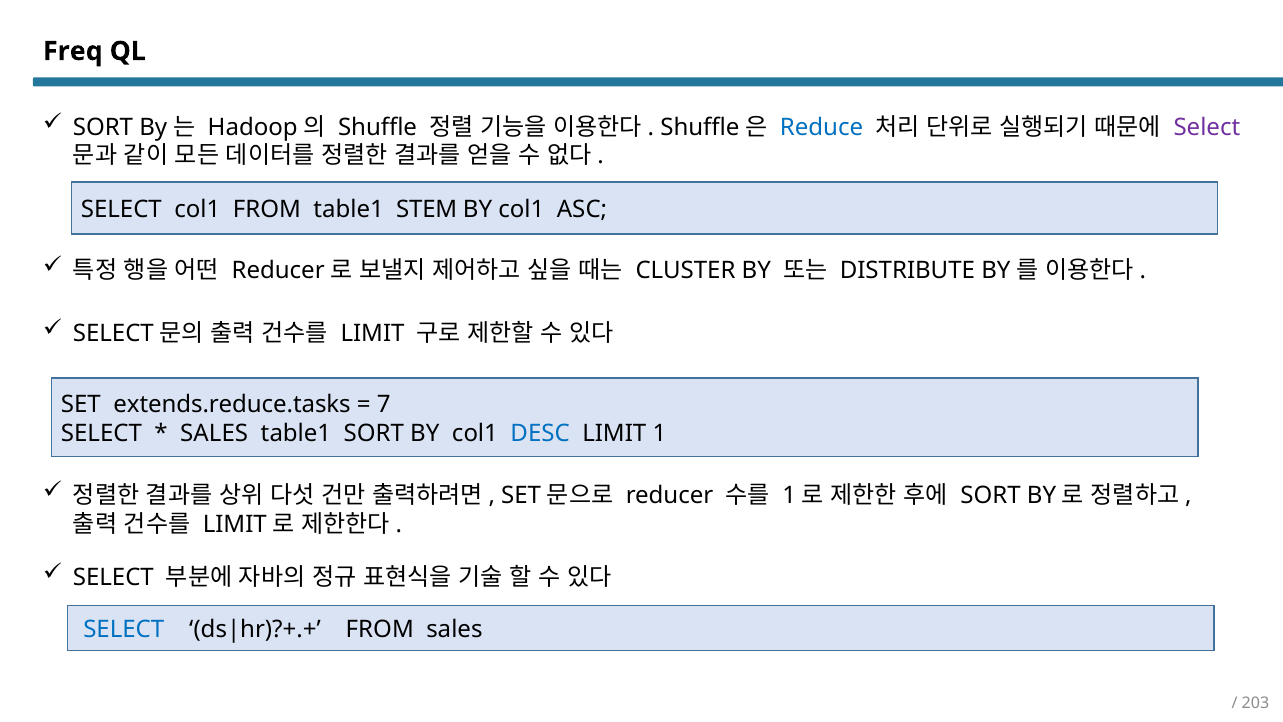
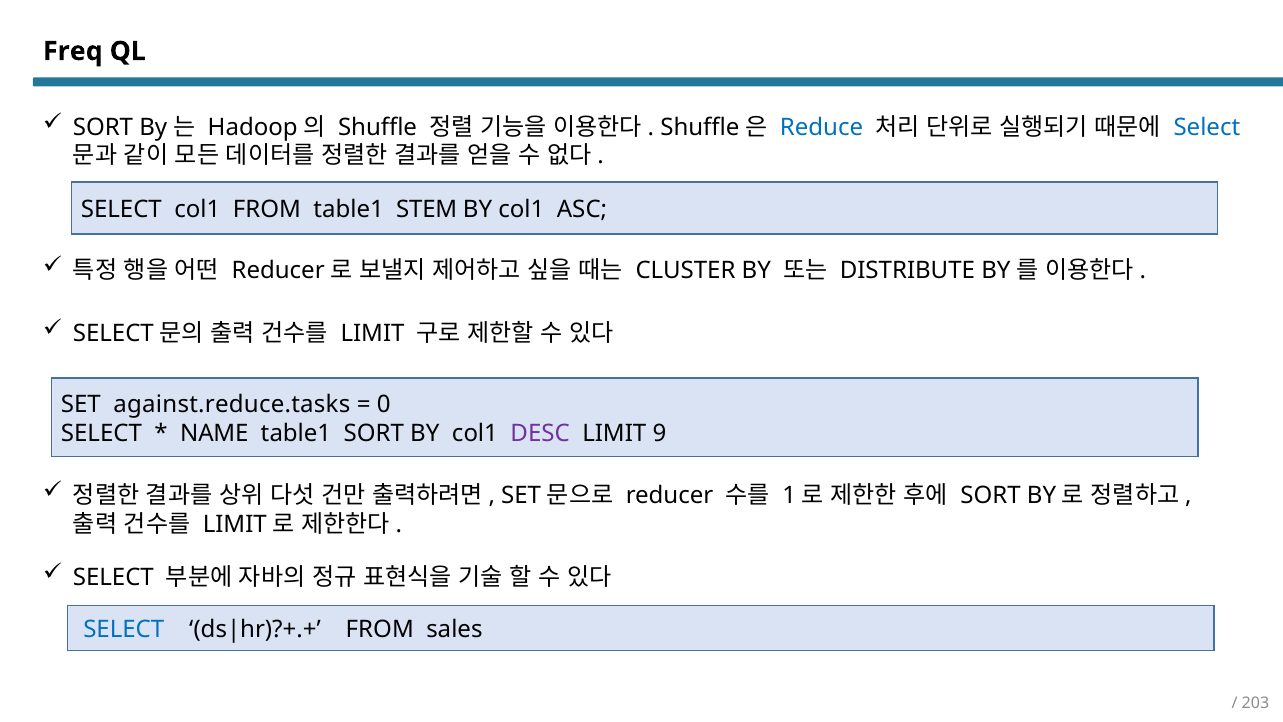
Select colour: purple -> blue (1207, 127)
extends.reduce.tasks: extends.reduce.tasks -> against.reduce.tasks (232, 404)
7: 7 -> 0 (384, 404)
SALES: SALES -> NAME (214, 433)
DESC colour: blue -> purple (540, 433)
1: 1 -> 9 (659, 433)
